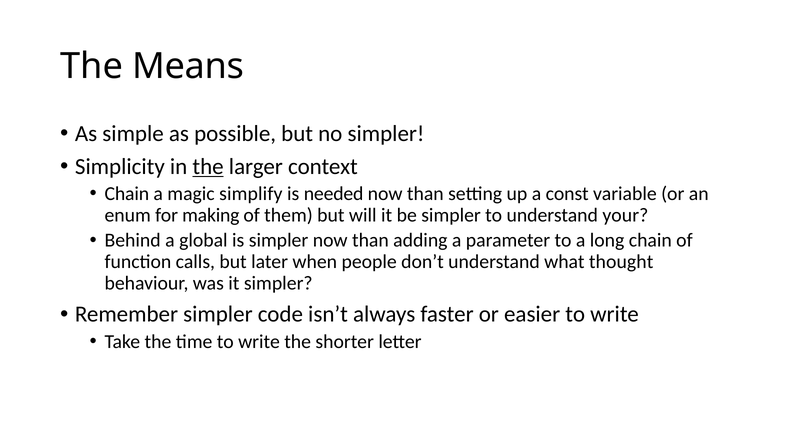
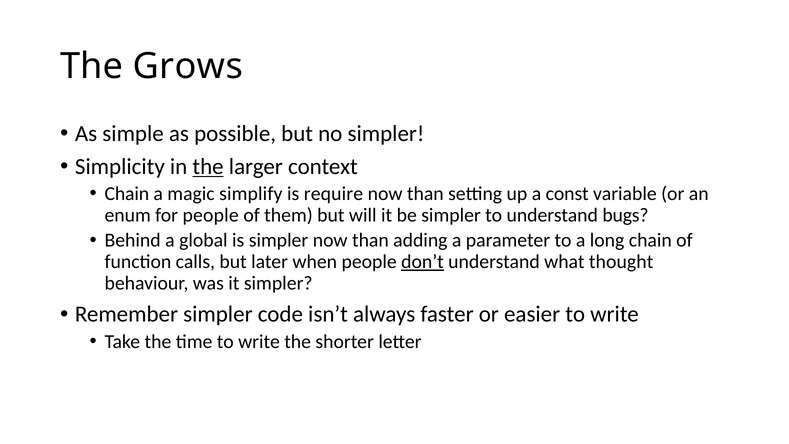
Means: Means -> Grows (188, 66)
needed: needed -> require (333, 194)
for making: making -> people (211, 215)
your: your -> bugs (625, 215)
don’t underline: none -> present (423, 262)
